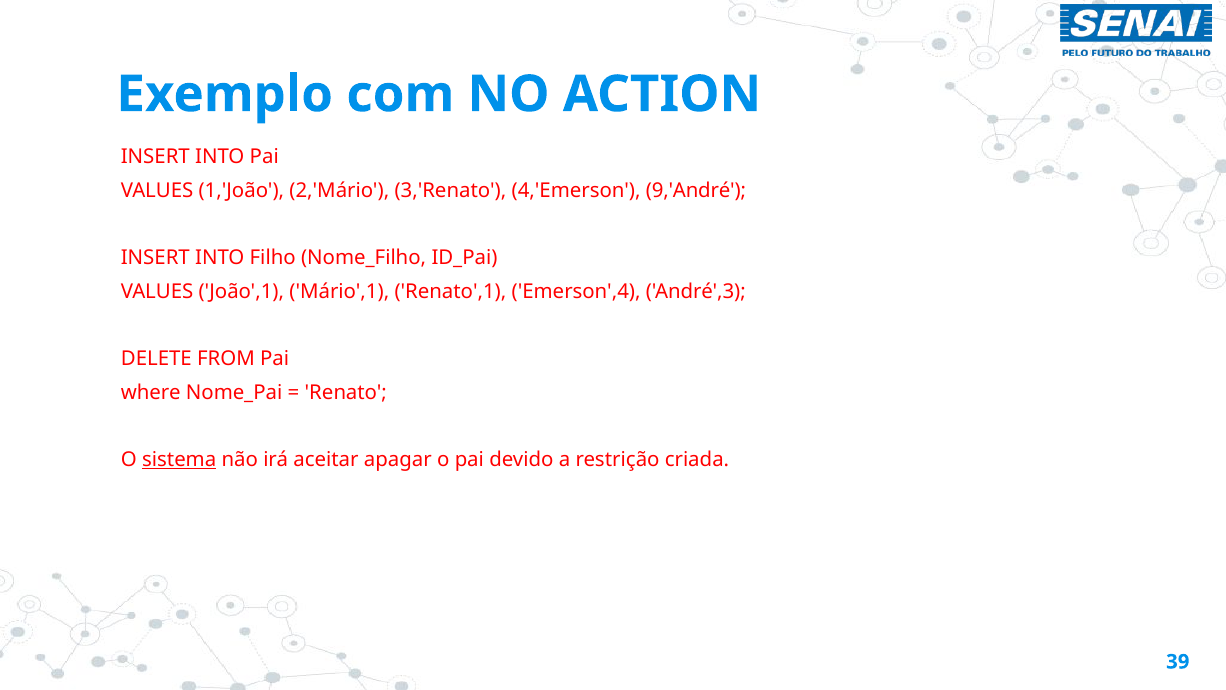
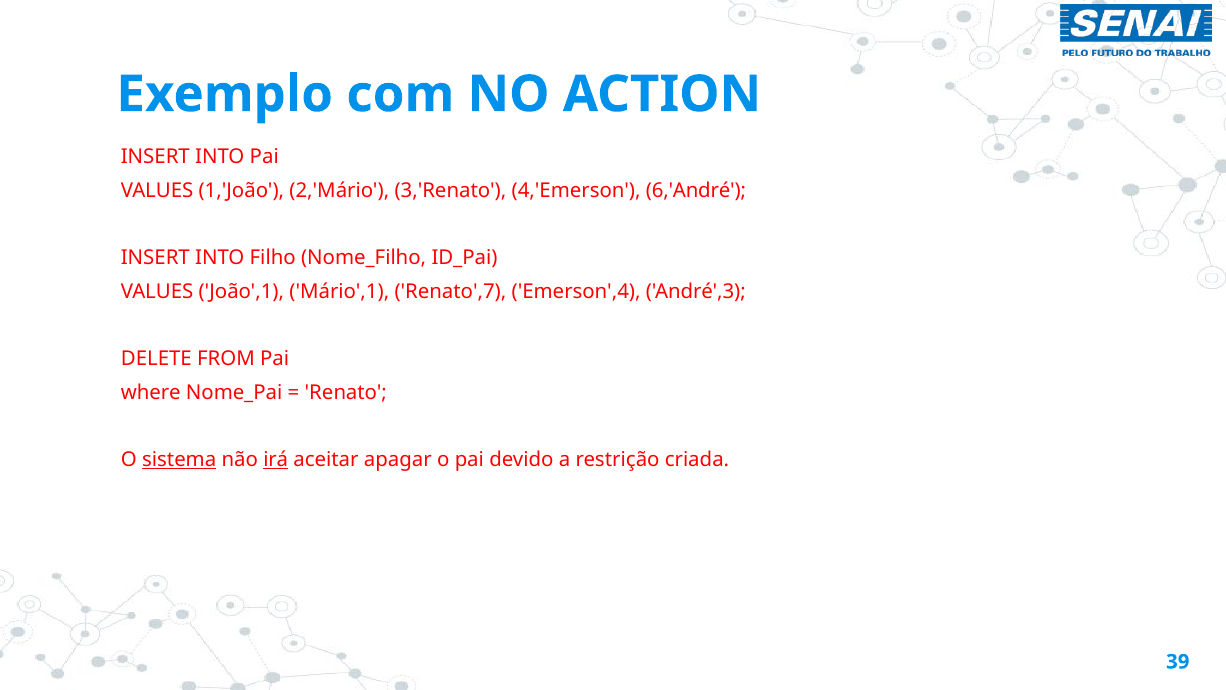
9,'André: 9,'André -> 6,'André (696, 191)
Renato',1: Renato',1 -> Renato',7 (450, 292)
irá underline: none -> present (276, 460)
